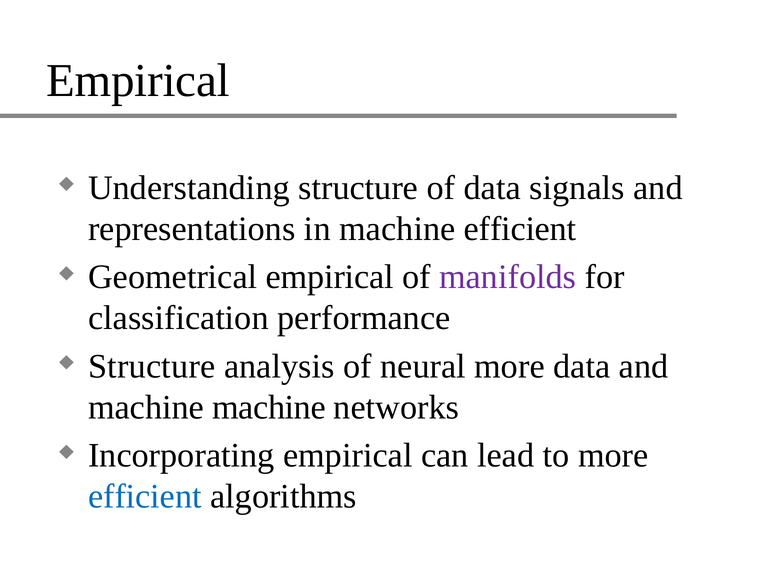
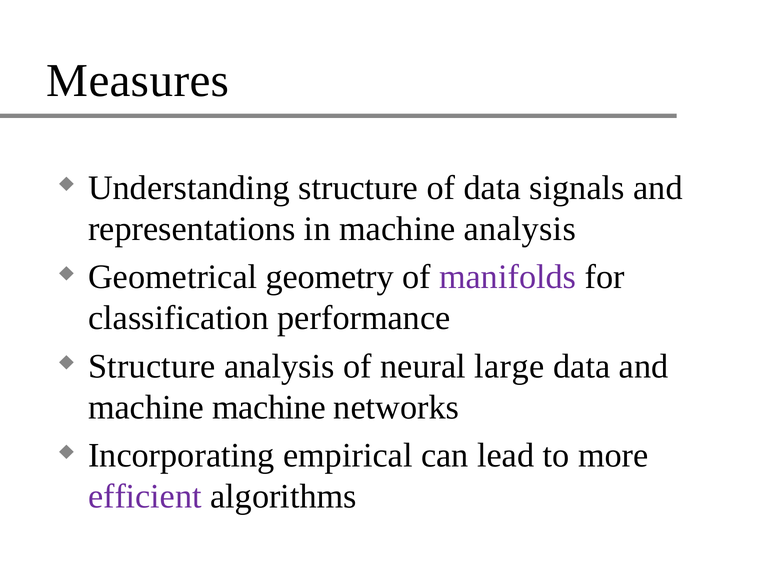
Empirical: Empirical -> Measures (138, 80)
machine efficient: efficient -> analysis (520, 229)
Geometrical empirical: empirical -> geometry (330, 277)
neural more: more -> large (509, 366)
efficient colour: blue -> purple (145, 496)
